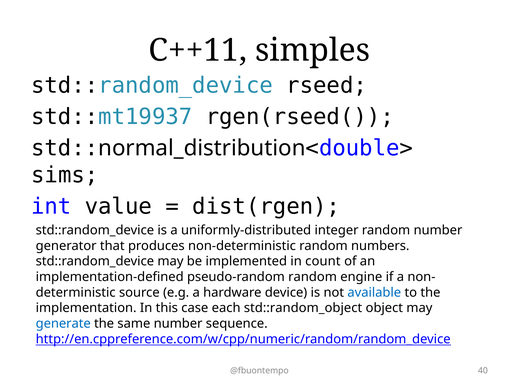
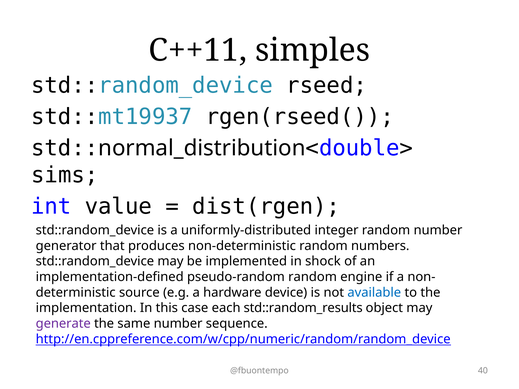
count: count -> shock (323, 262)
std::random_object: std::random_object -> std::random_results (303, 308)
generate colour: blue -> purple (63, 324)
